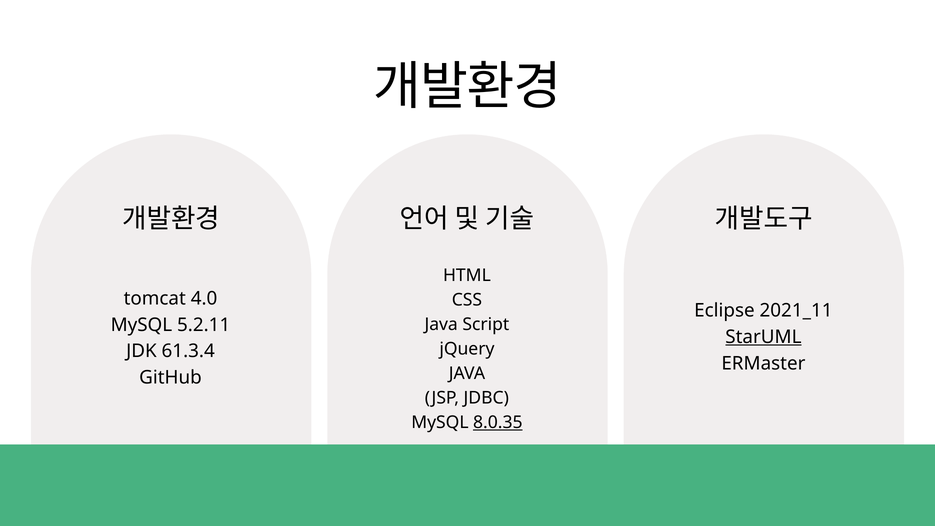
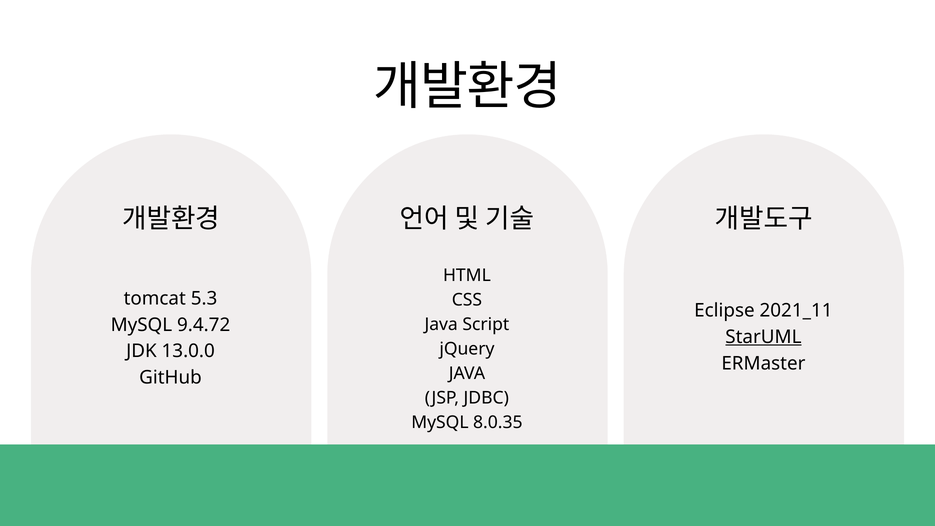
4.0: 4.0 -> 5.3 (204, 299)
5.2.11: 5.2.11 -> 9.4.72 (204, 325)
61.3.4: 61.3.4 -> 13.0.0 (188, 351)
8.0.35 underline: present -> none (498, 422)
